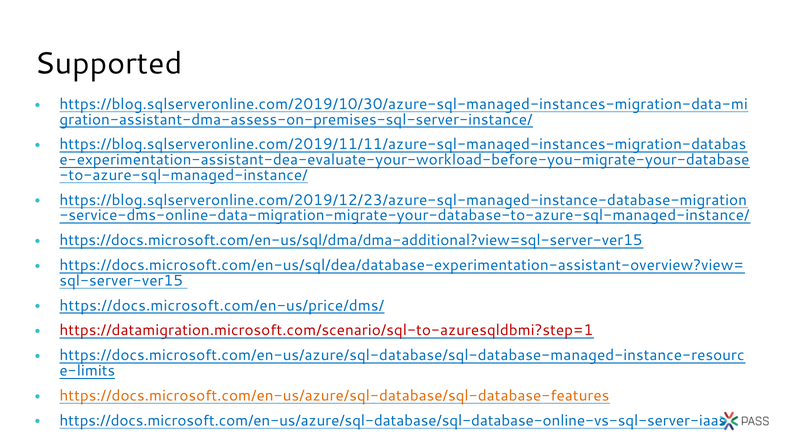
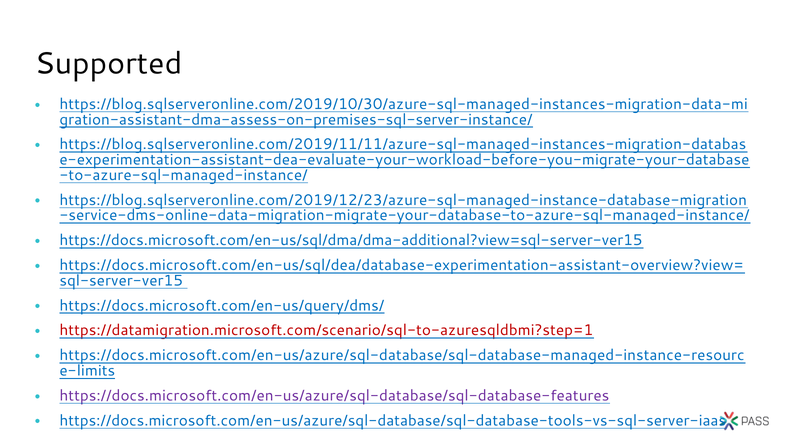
https://docs.microsoft.com/en-us/price/dms/: https://docs.microsoft.com/en-us/price/dms/ -> https://docs.microsoft.com/en-us/query/dms/ (222, 305)
https://docs.microsoft.com/en-us/azure/sql-database/sql-database-features colour: orange -> purple (334, 395)
https://docs.microsoft.com/en-us/azure/sql-database/sql-database-online-vs-sql-server-iaas: https://docs.microsoft.com/en-us/azure/sql-database/sql-database-online-vs-sql-server-iaas -> https://docs.microsoft.com/en-us/azure/sql-database/sql-database-tools-vs-sql-server-iaas (393, 420)
